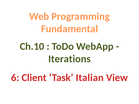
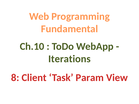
6: 6 -> 8 (15, 78)
Italian: Italian -> Param (90, 78)
